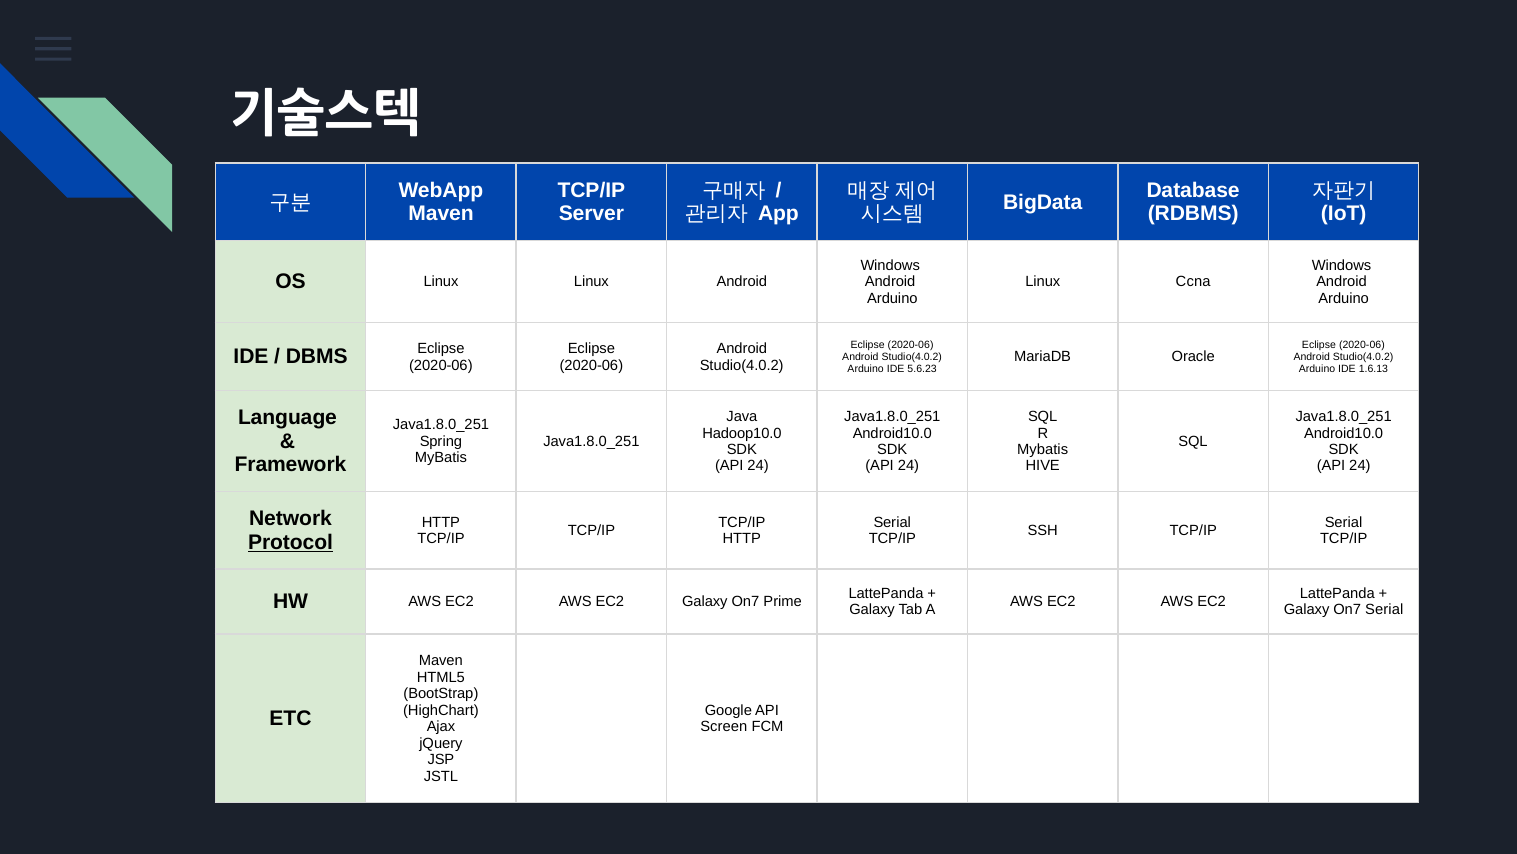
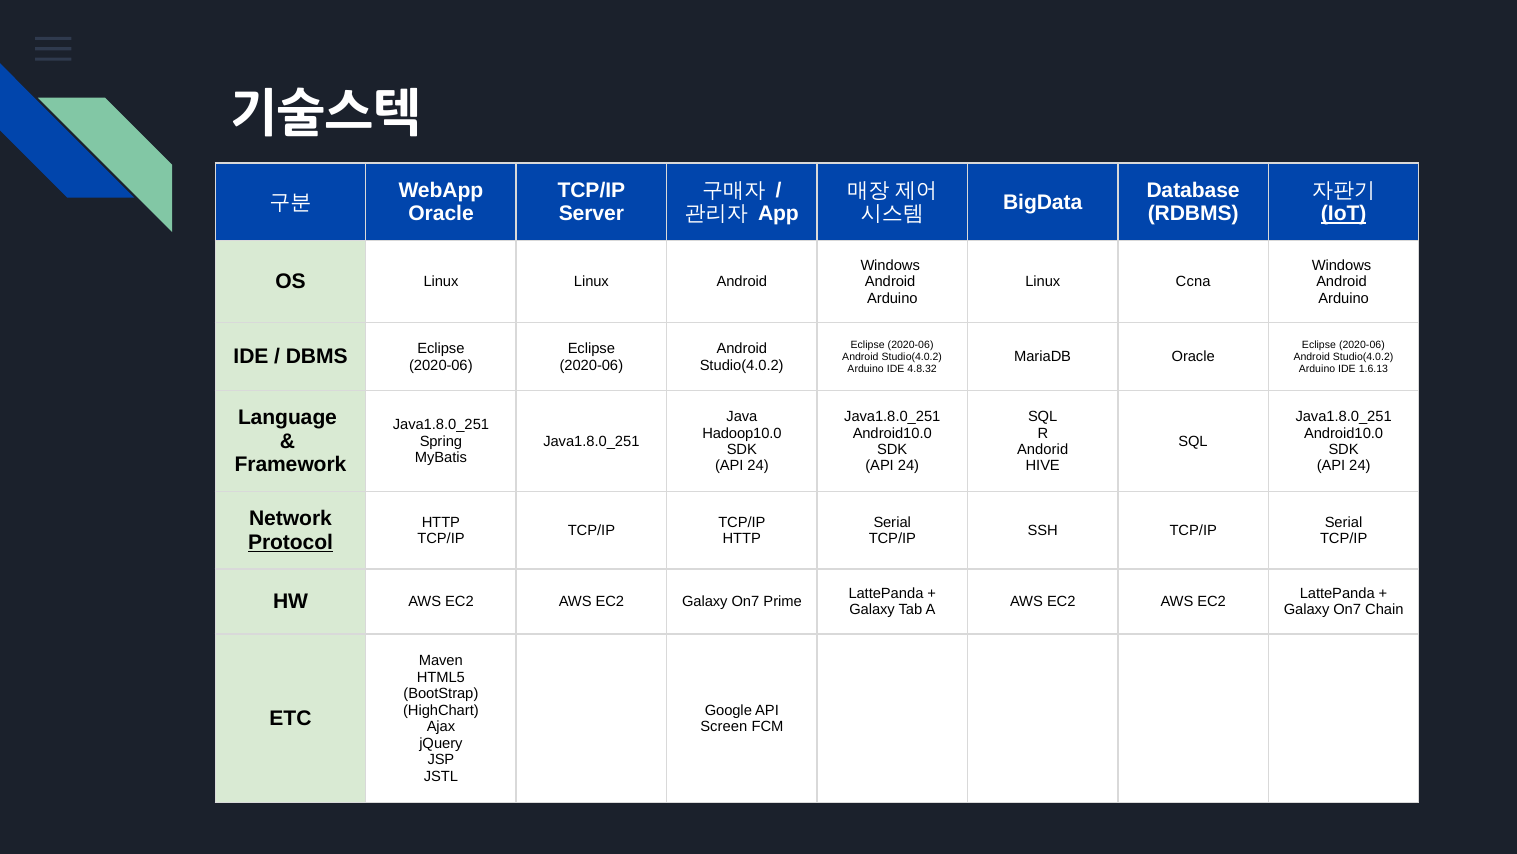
Maven: Maven -> Oracle (441, 214)
IoT underline: none -> present (1344, 214)
5.6.23: 5.6.23 -> 4.8.32 (922, 368)
Mybatis: Mybatis -> Andorid (1043, 449)
On7 Serial: Serial -> Chain (1384, 610)
